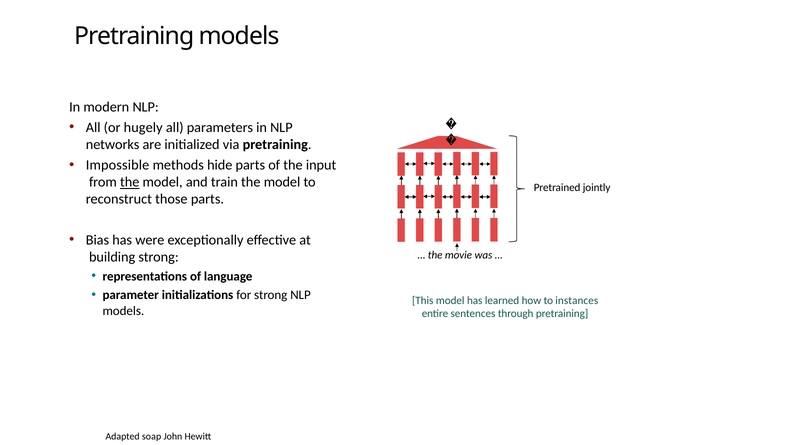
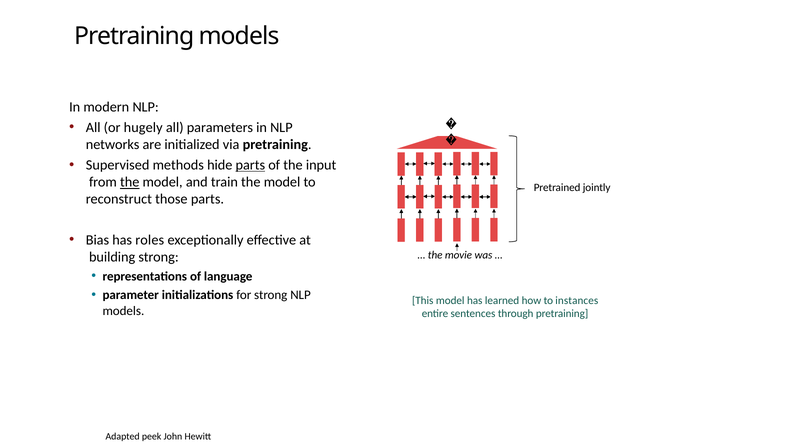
Impossible: Impossible -> Supervised (118, 165)
parts underline: none -> present (250, 165)
were: were -> roles (150, 240)
soap: soap -> peek (152, 437)
